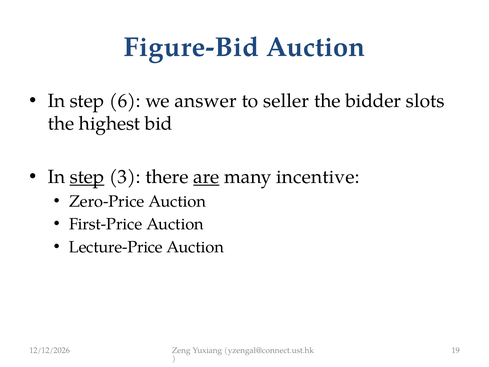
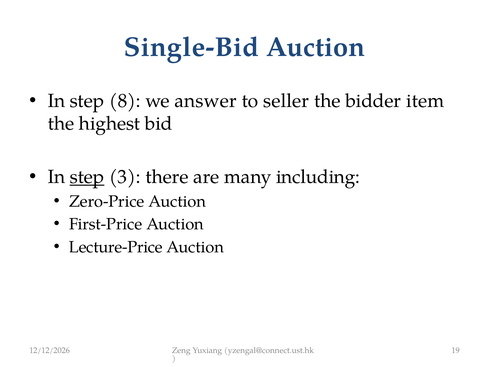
Figure-Bid: Figure-Bid -> Single-Bid (192, 47)
6: 6 -> 8 (125, 101)
slots: slots -> item (425, 101)
are underline: present -> none (206, 177)
incentive: incentive -> including (318, 177)
